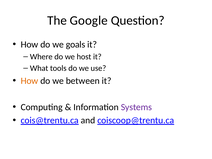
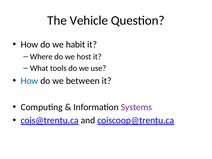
Google: Google -> Vehicle (89, 21)
goals: goals -> habit (76, 44)
How colour: orange -> blue (29, 81)
